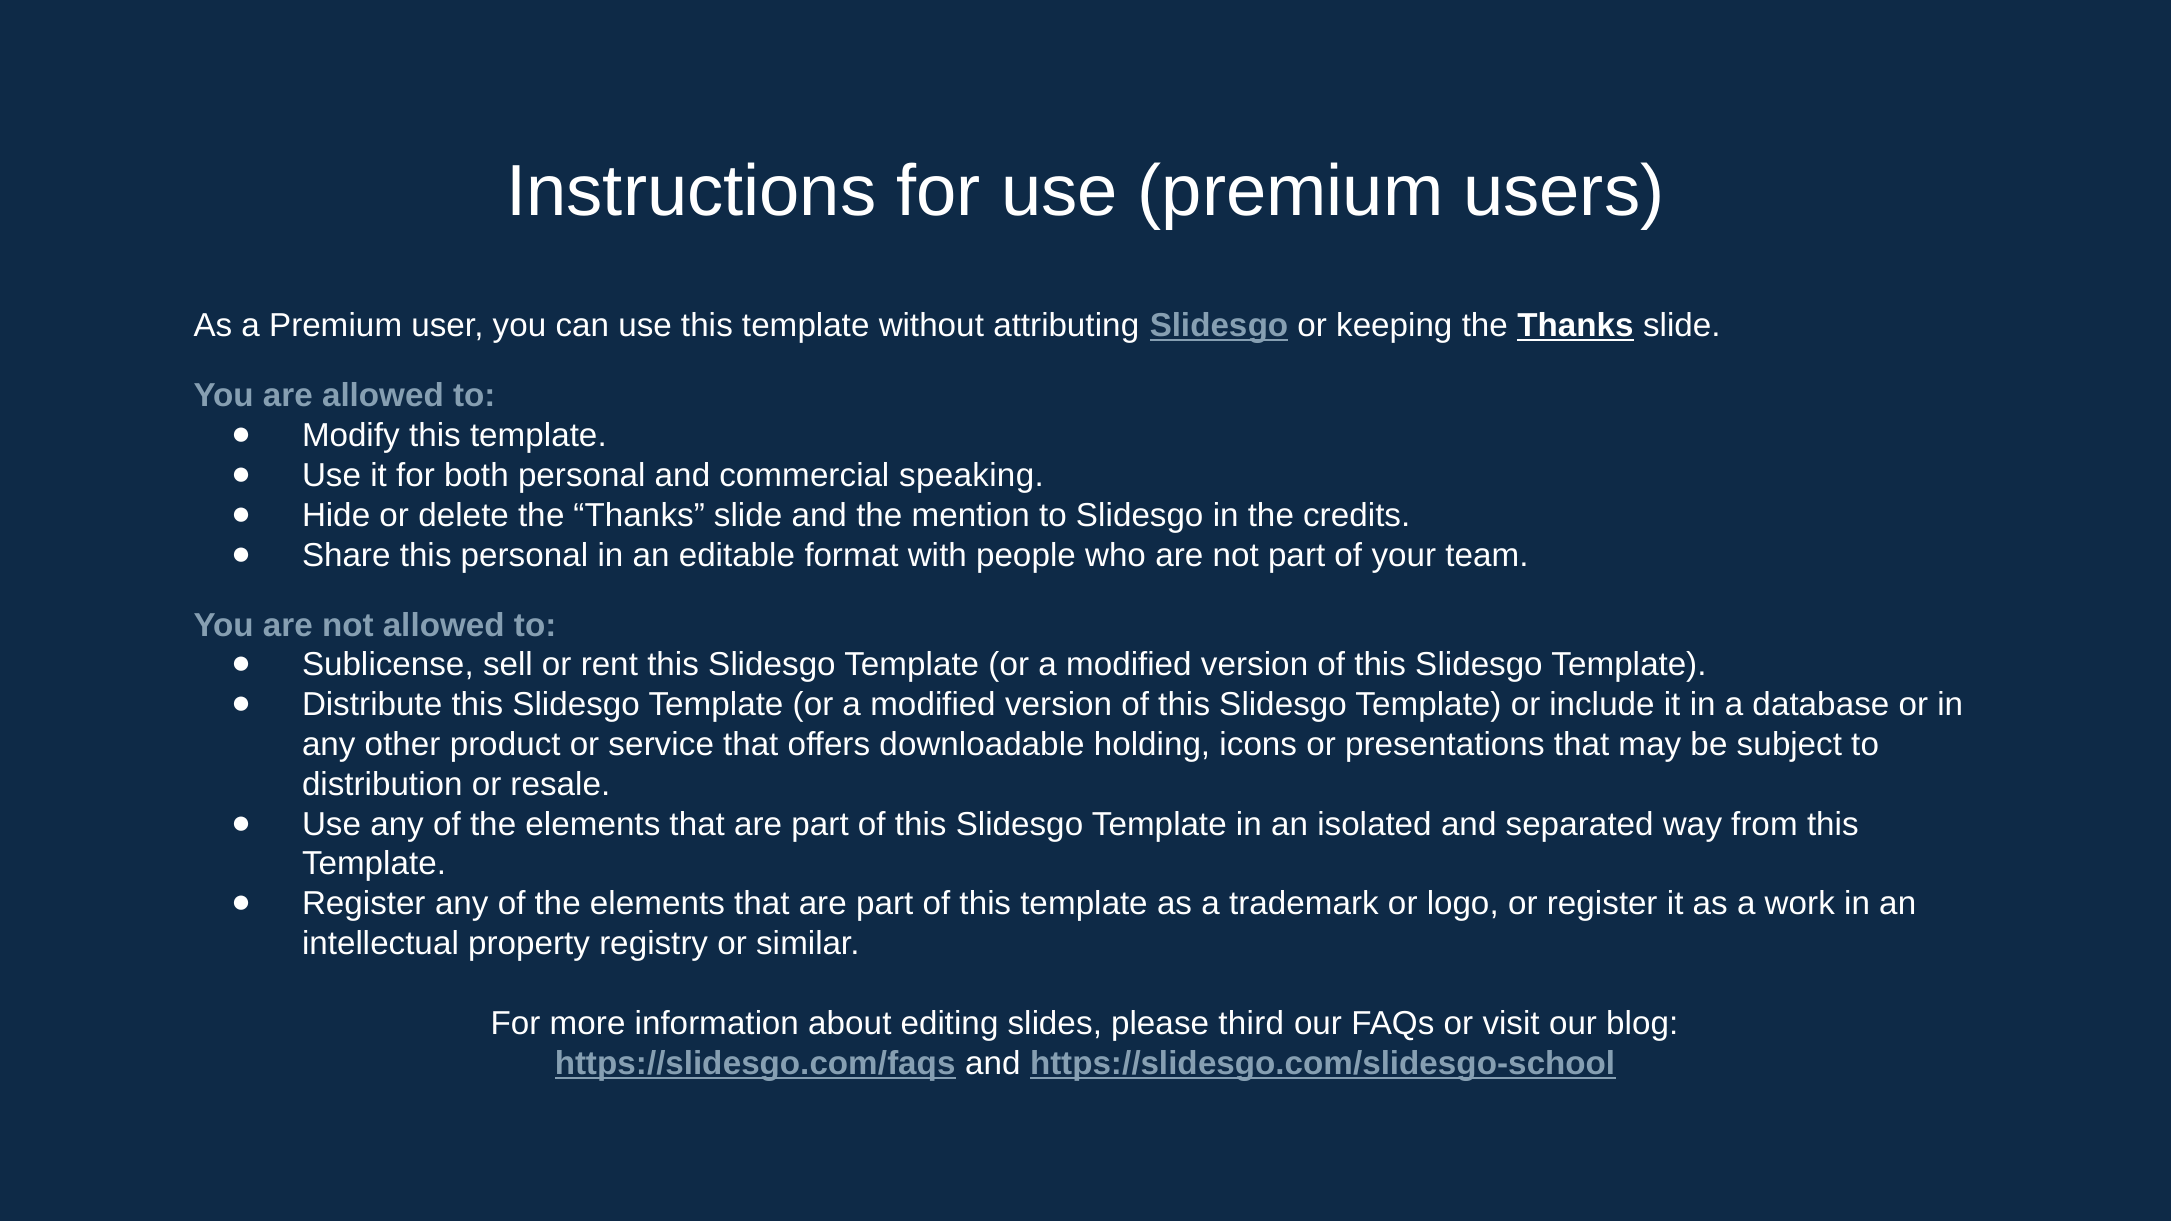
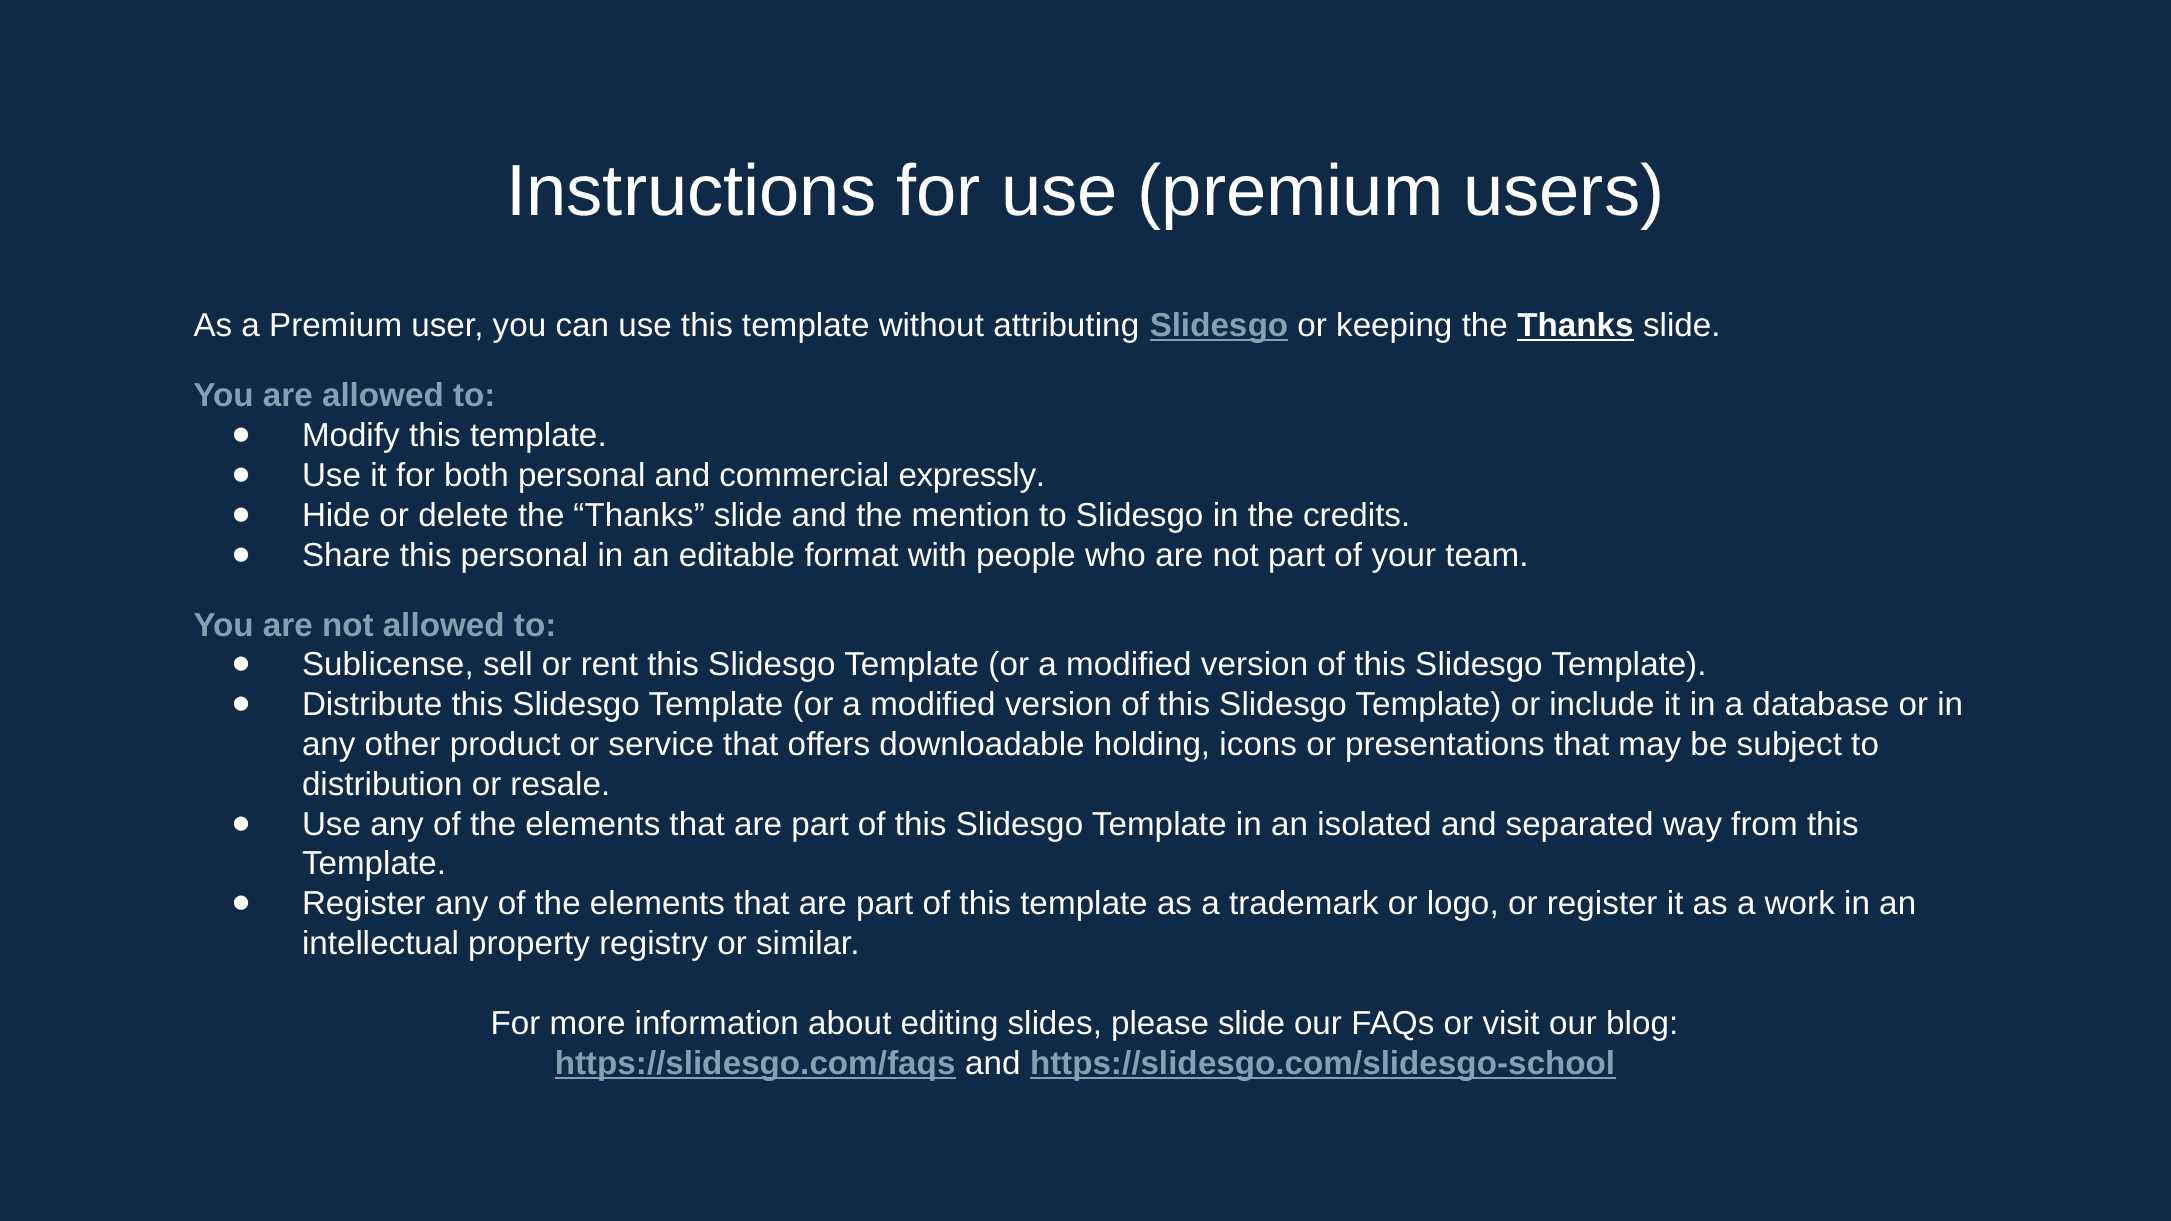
speaking: speaking -> expressly (972, 476)
please third: third -> slide (1252, 1024)
